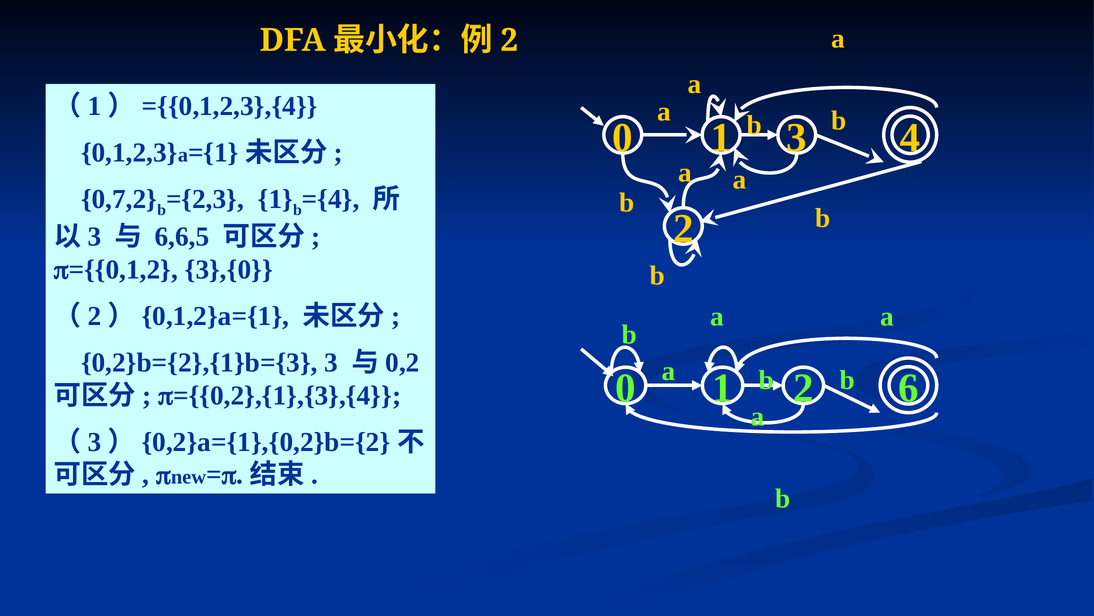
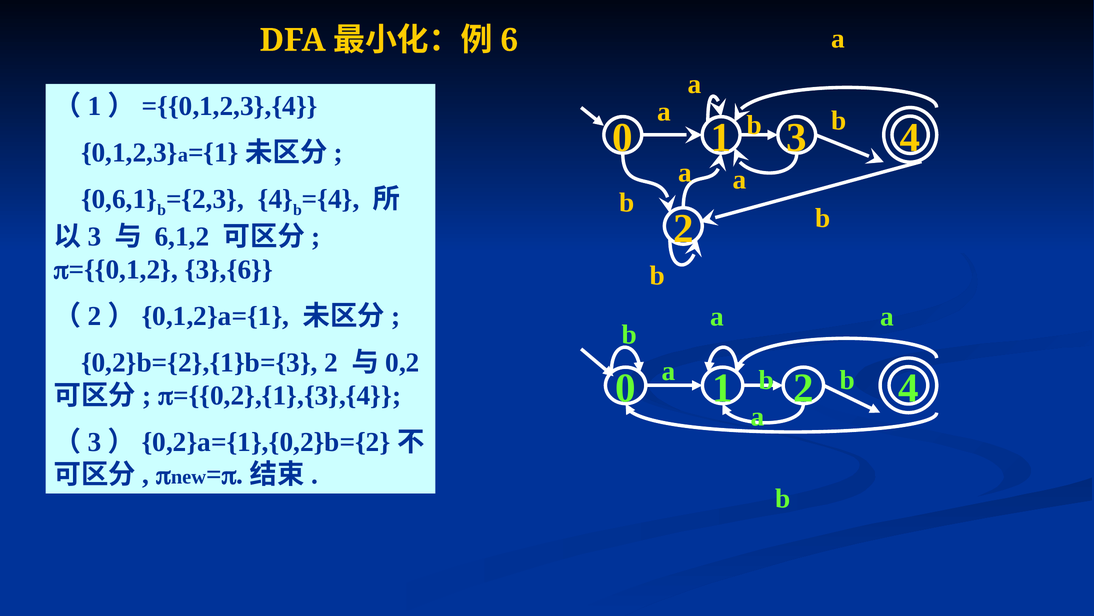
2: 2 -> 6 (509, 40)
0,7,2: 0,7,2 -> 0,6,1 (119, 199)
1: 1 -> 4 (275, 199)
6,6,5: 6,6,5 -> 6,1,2 (182, 237)
3},{0: 3},{0 -> 3},{6 (229, 269)
0,2}b={2},{1}b={3 3: 3 -> 2 (331, 362)
6: 6 -> 4 (908, 388)
